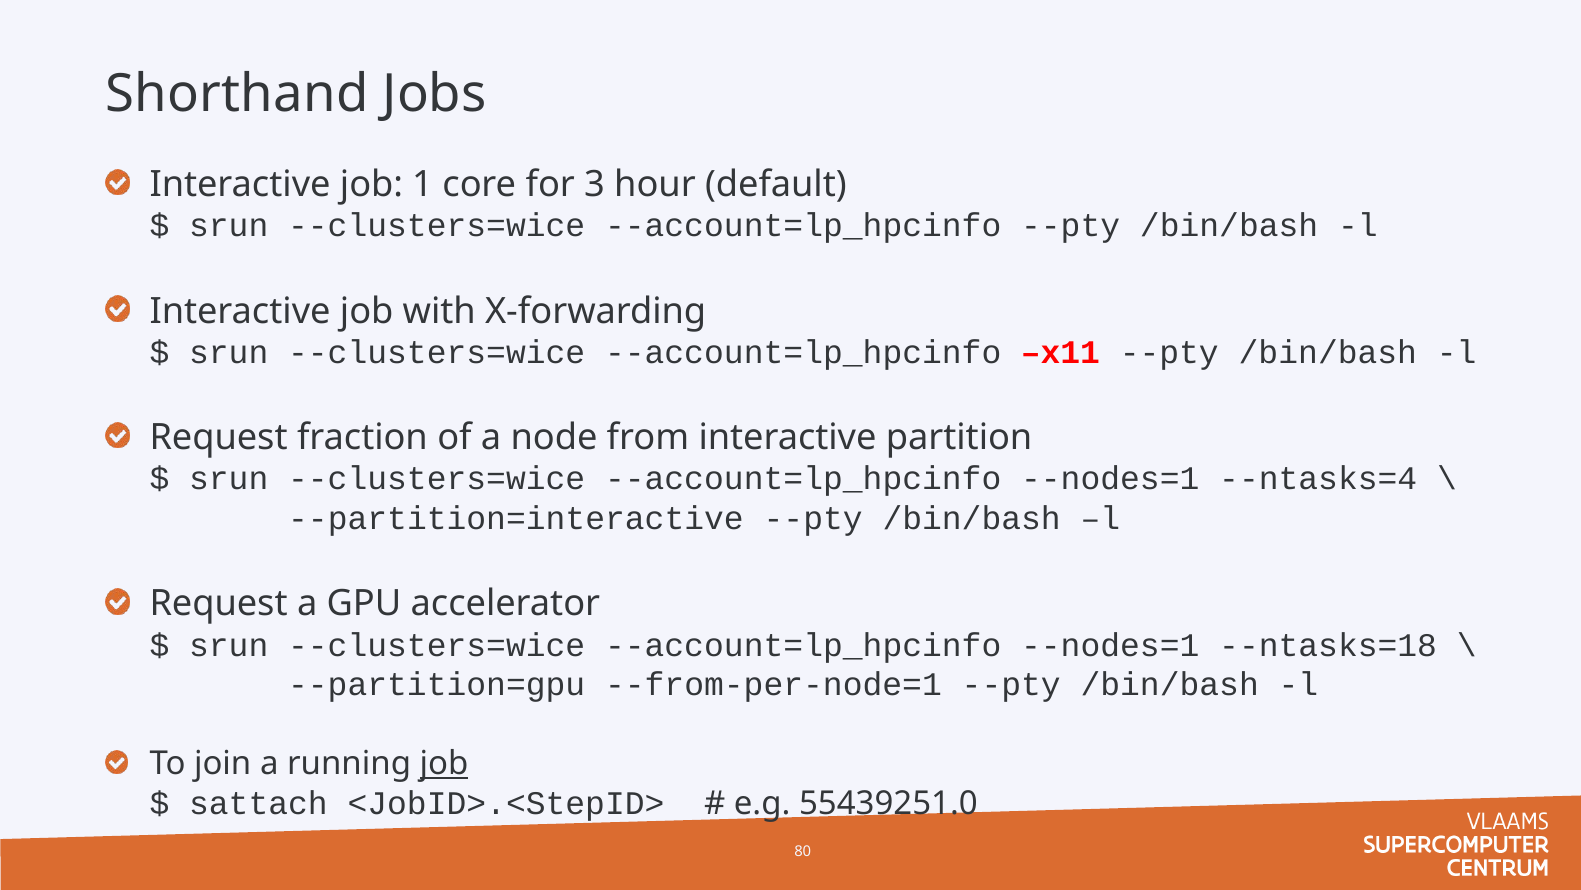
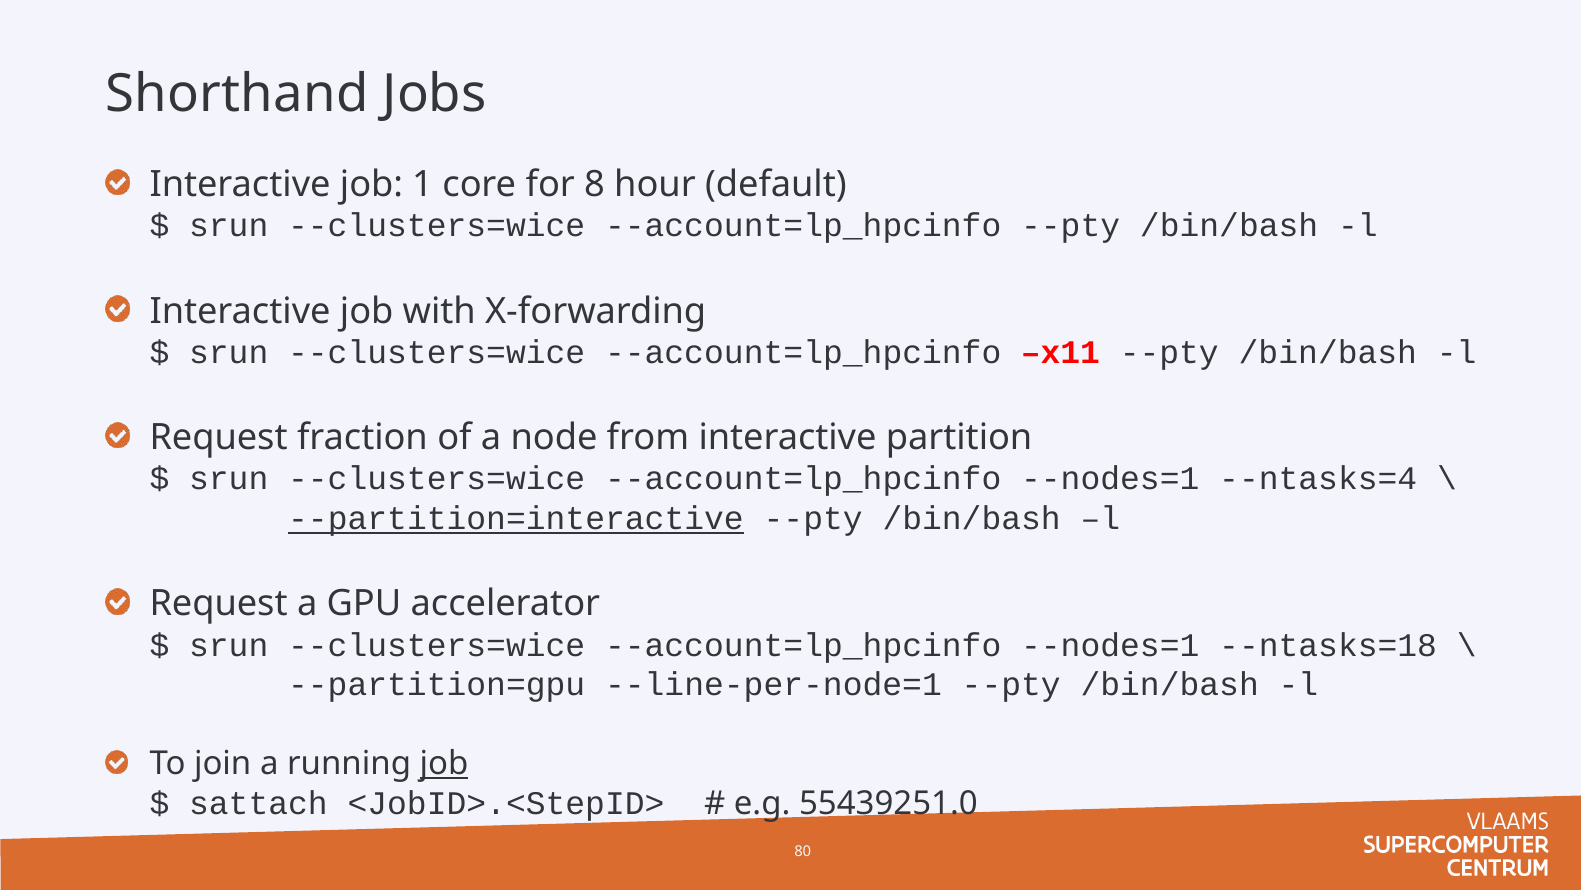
3: 3 -> 8 (595, 185)
--partition=interactive underline: none -> present (516, 518)
--from-per-node=1: --from-per-node=1 -> --line-per-node=1 (773, 684)
